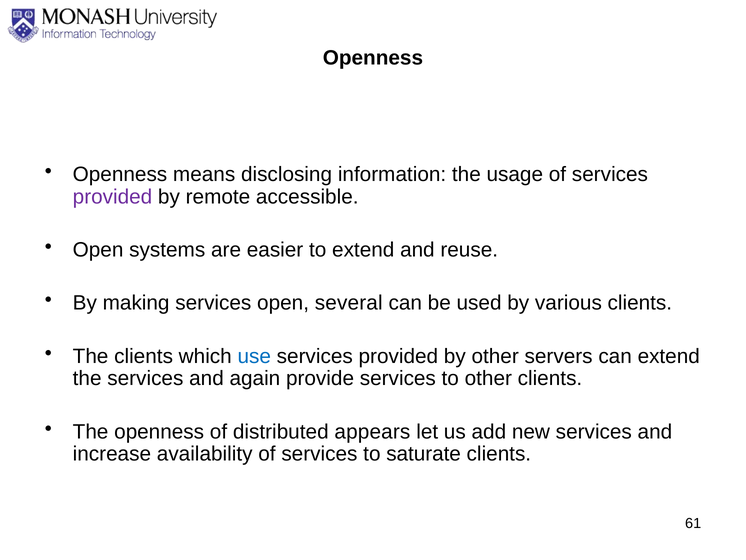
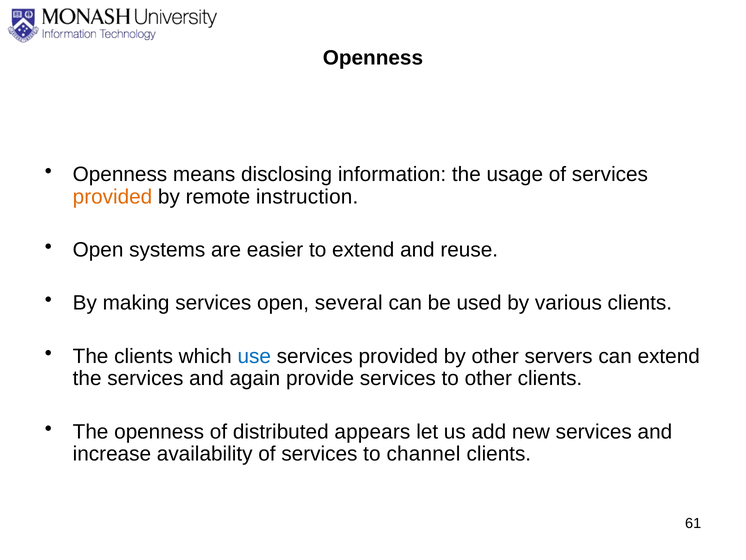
provided colour: purple -> orange (112, 197)
accessible: accessible -> instruction (307, 197)
saturate: saturate -> channel (423, 454)
